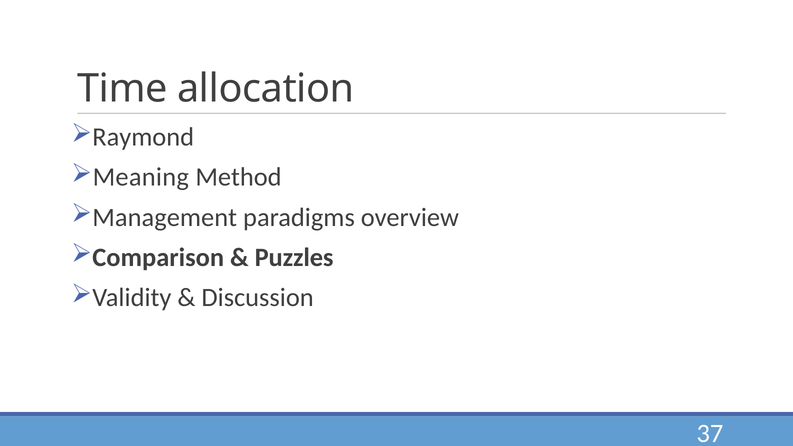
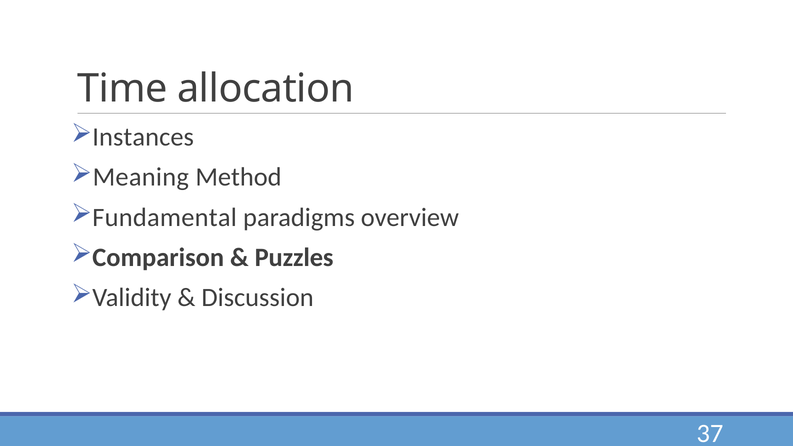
Raymond: Raymond -> Instances (143, 137)
Management: Management -> Fundamental (165, 217)
